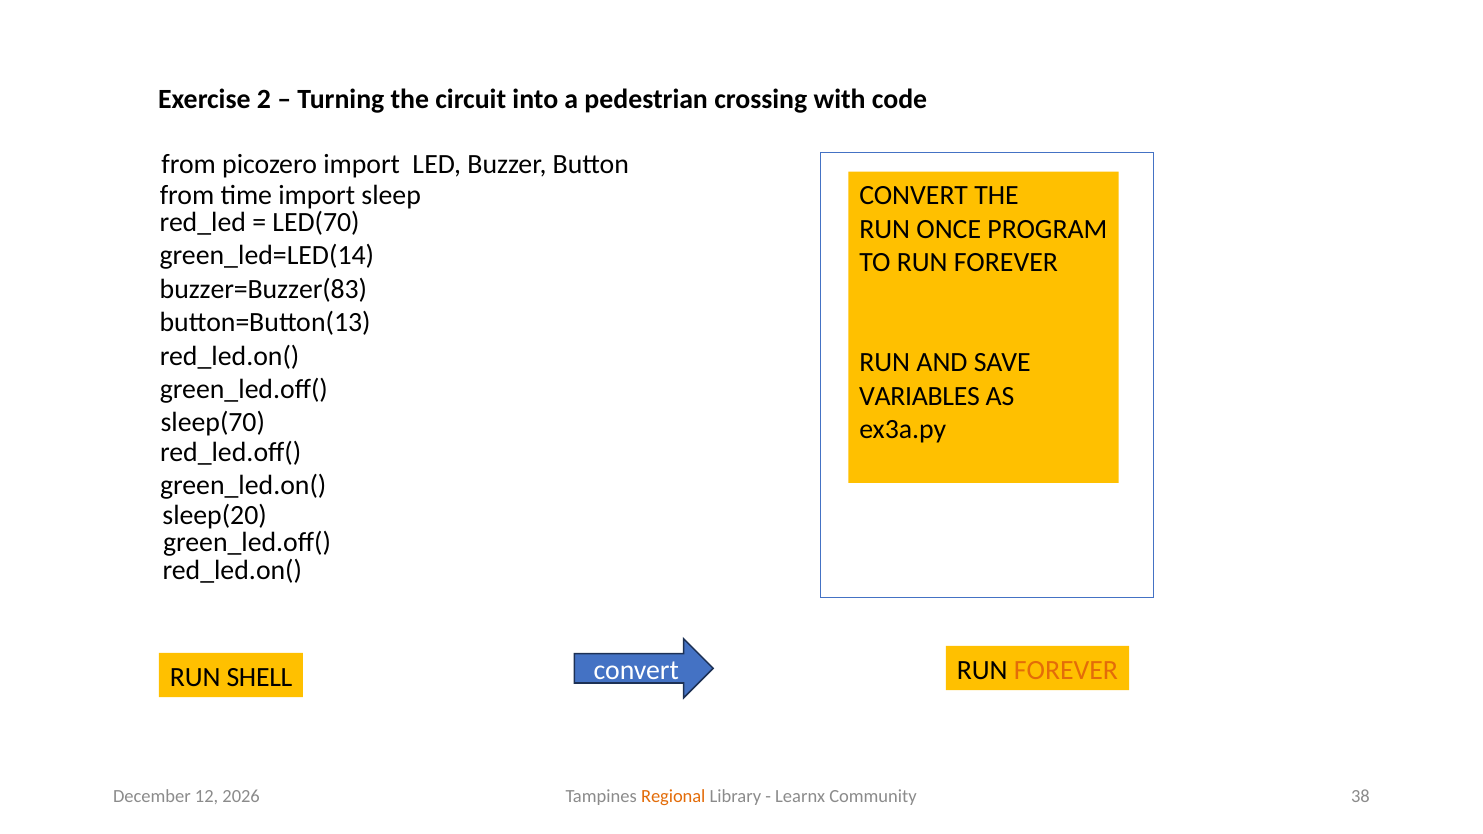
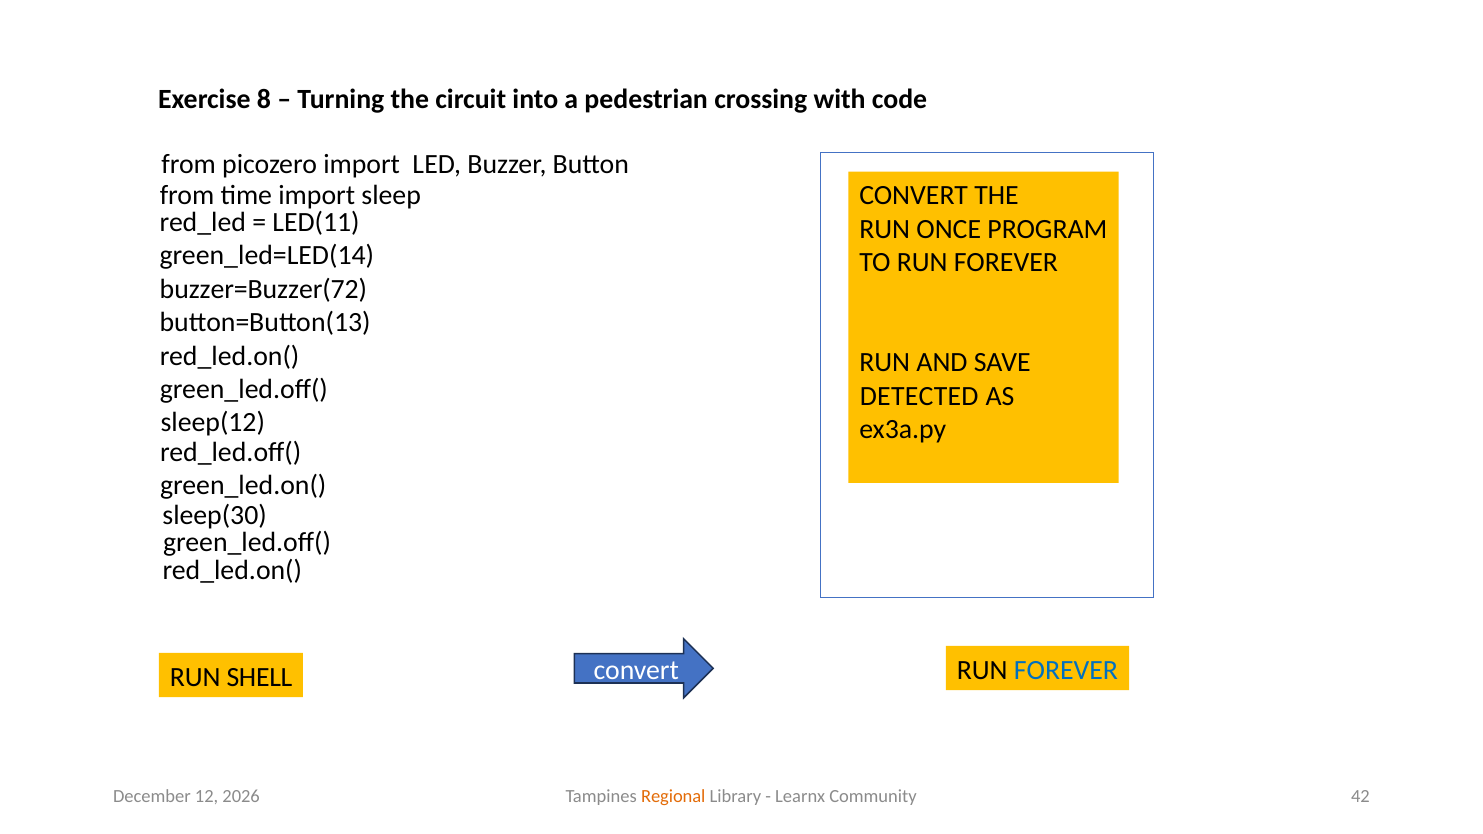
2: 2 -> 8 (264, 99)
LED(70: LED(70 -> LED(11 (316, 222)
buzzer=Buzzer(83: buzzer=Buzzer(83 -> buzzer=Buzzer(72 (263, 289)
VARIABLES: VARIABLES -> DETECTED (919, 396)
sleep(70: sleep(70 -> sleep(12 (213, 422)
sleep(20: sleep(20 -> sleep(30 (215, 515)
FOREVER colour: orange -> blue (1066, 670)
38: 38 -> 42 (1361, 796)
